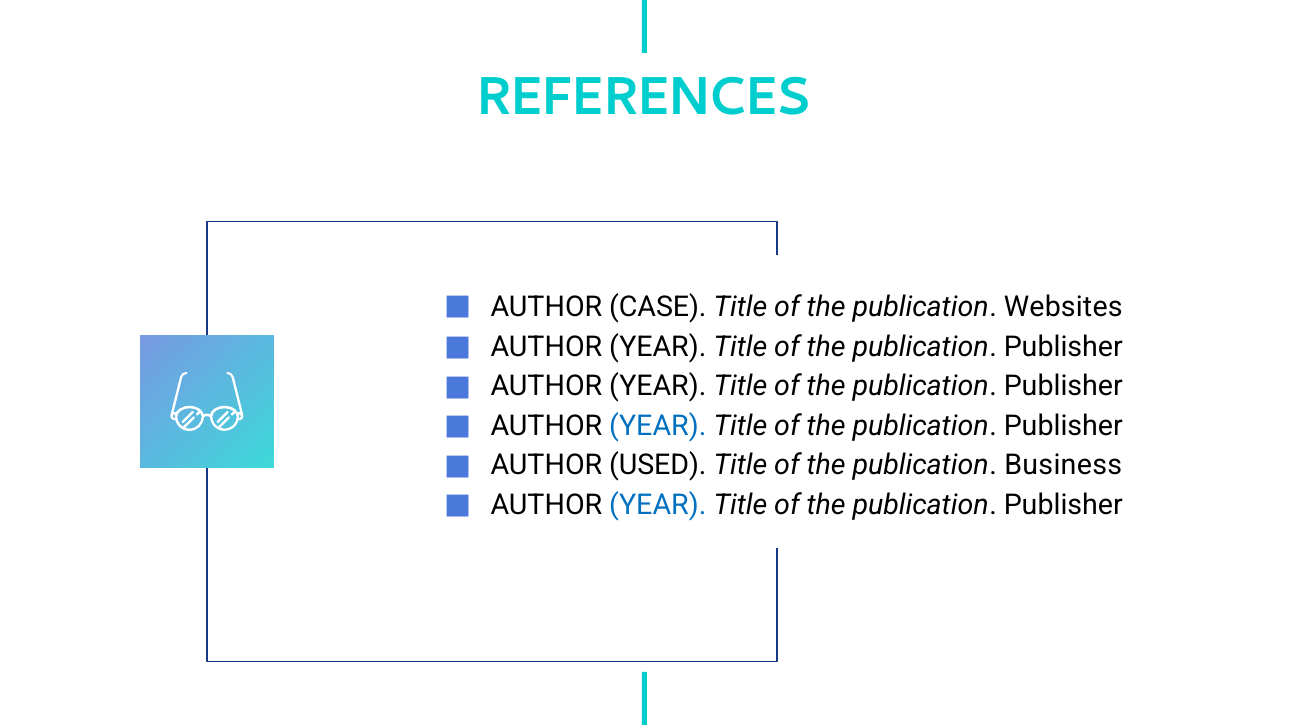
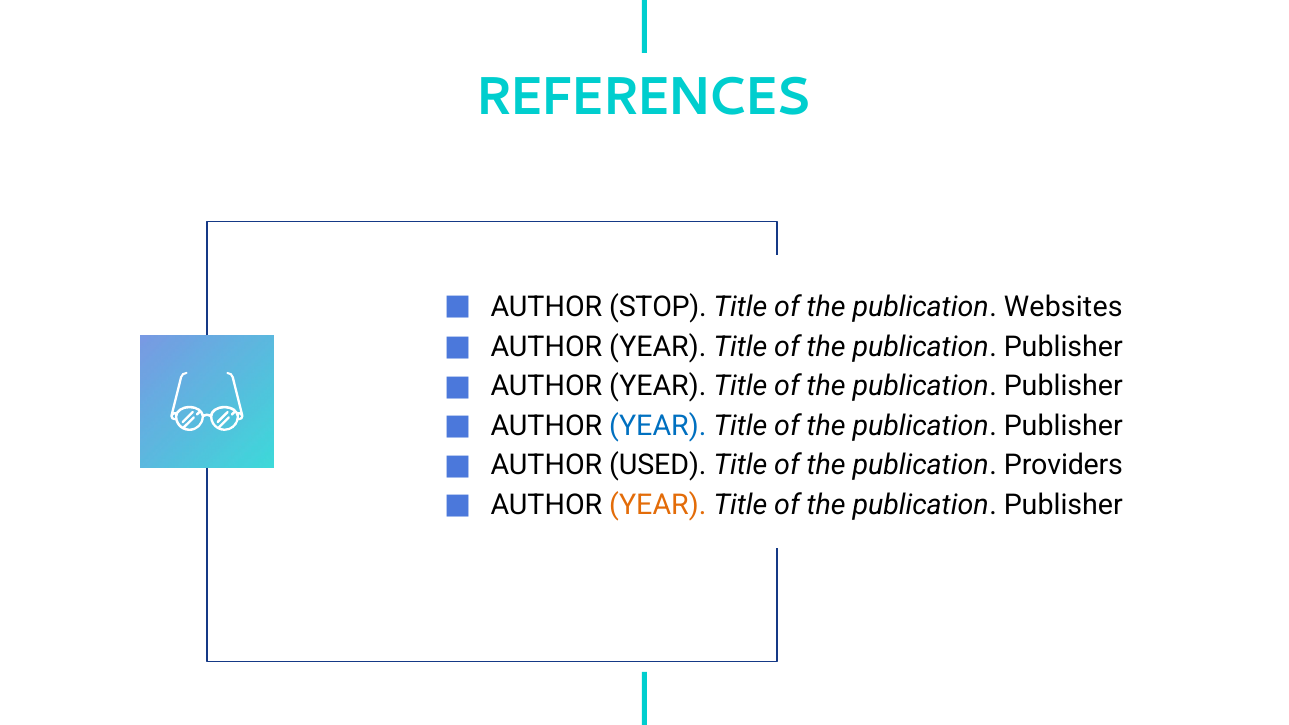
CASE: CASE -> STOP (658, 307)
Business: Business -> Providers (1063, 465)
YEAR colour: blue -> orange (658, 505)
